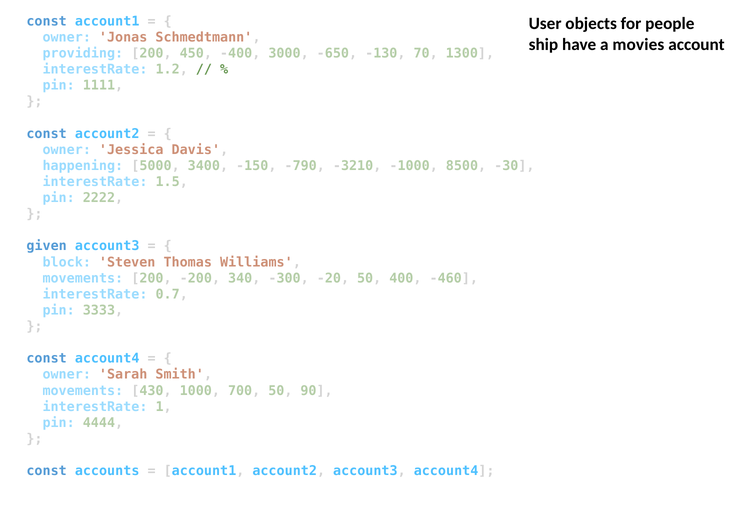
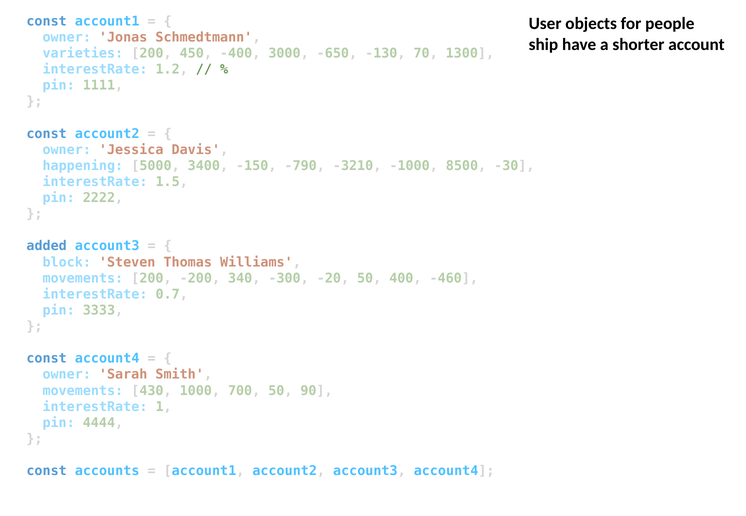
movies: movies -> shorter (638, 44)
providing: providing -> varieties (83, 53)
given: given -> added (47, 246)
